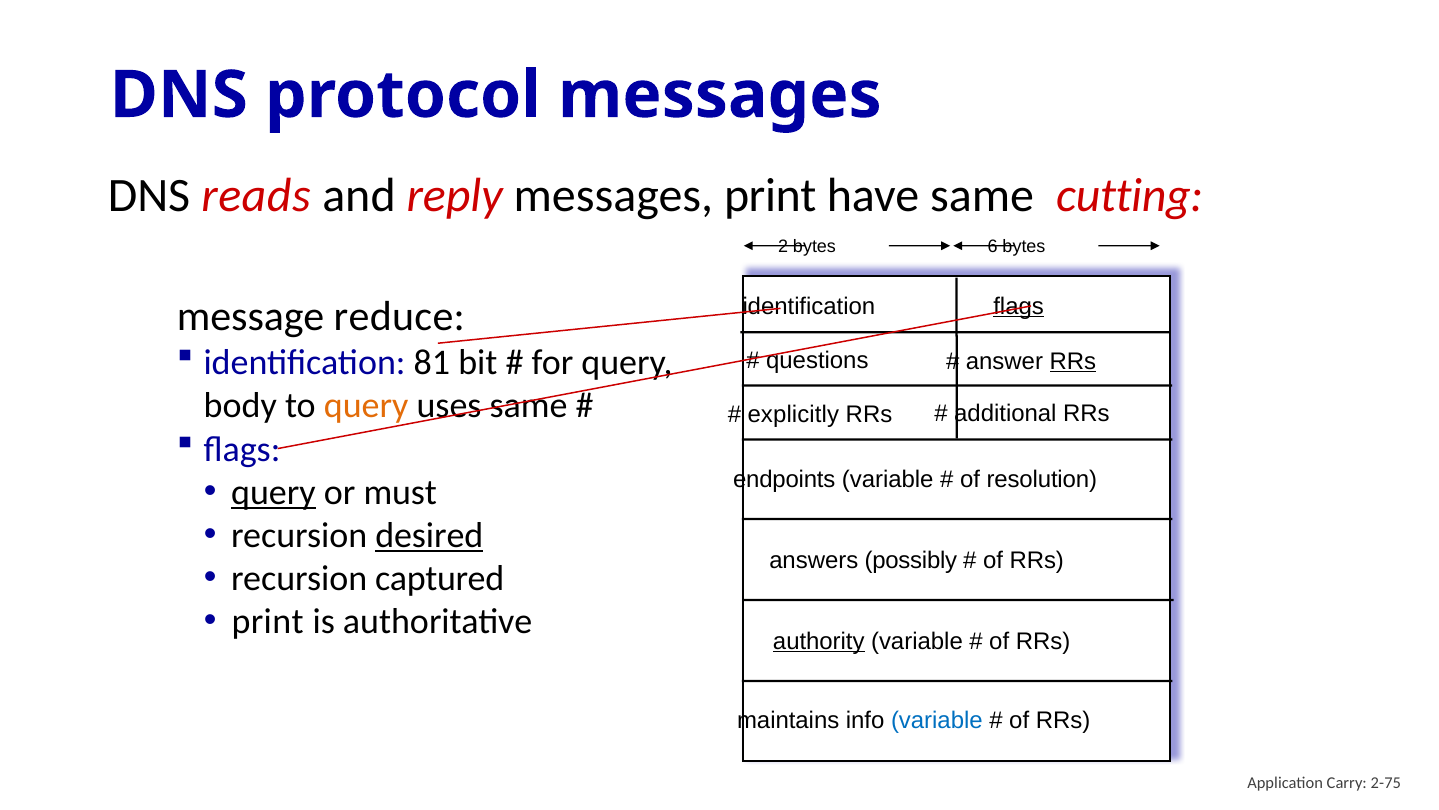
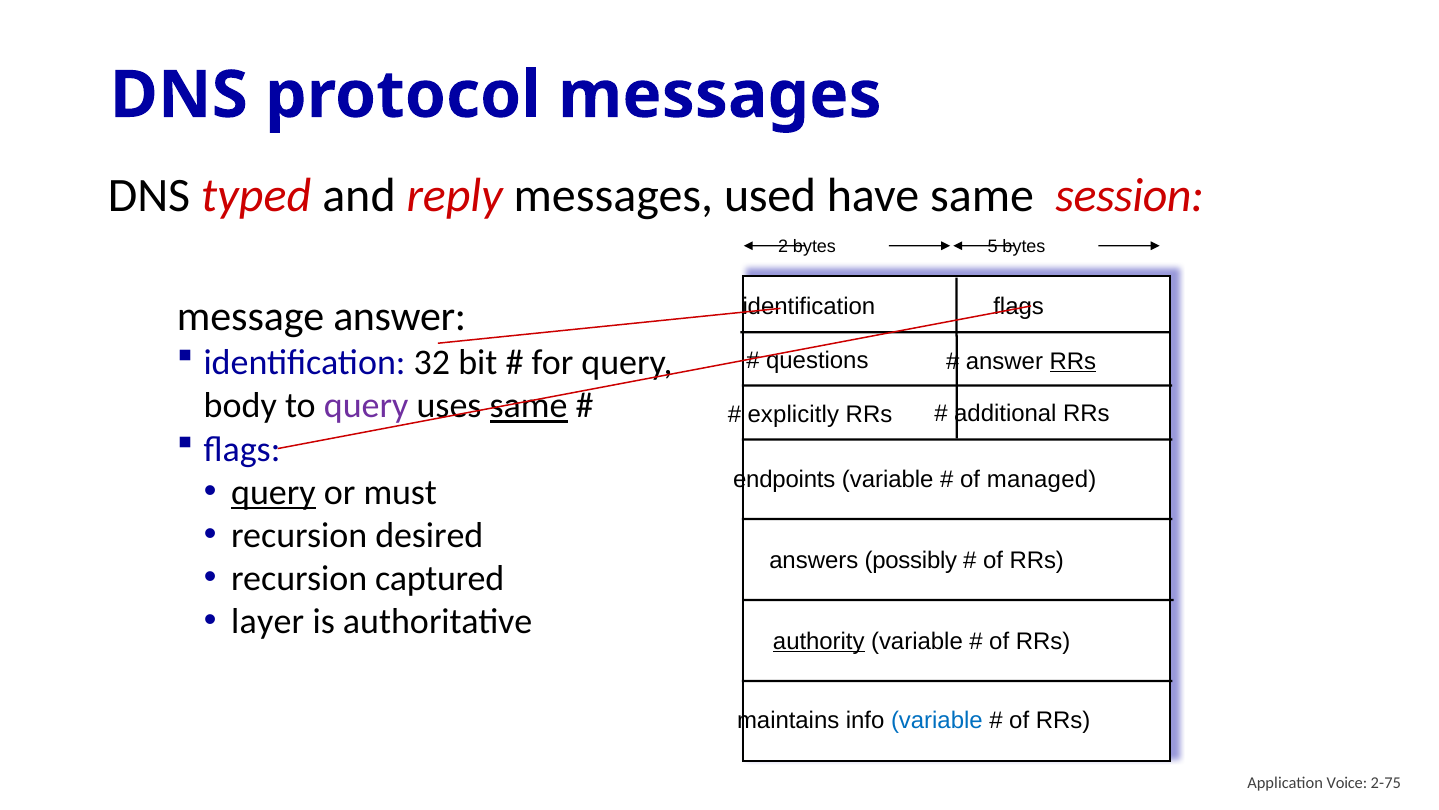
reads: reads -> typed (256, 195)
messages print: print -> used (770, 195)
cutting: cutting -> session (1130, 195)
6: 6 -> 5 (993, 246)
flags underline: present -> none (1019, 306)
message reduce: reduce -> answer (400, 316)
81: 81 -> 32 (432, 363)
query colour: orange -> purple (366, 406)
same underline: none -> present (529, 406)
resolution: resolution -> managed (1042, 479)
desired underline: present -> none (429, 535)
print: print -> layer (268, 622)
Carry: Carry -> Voice (1347, 783)
